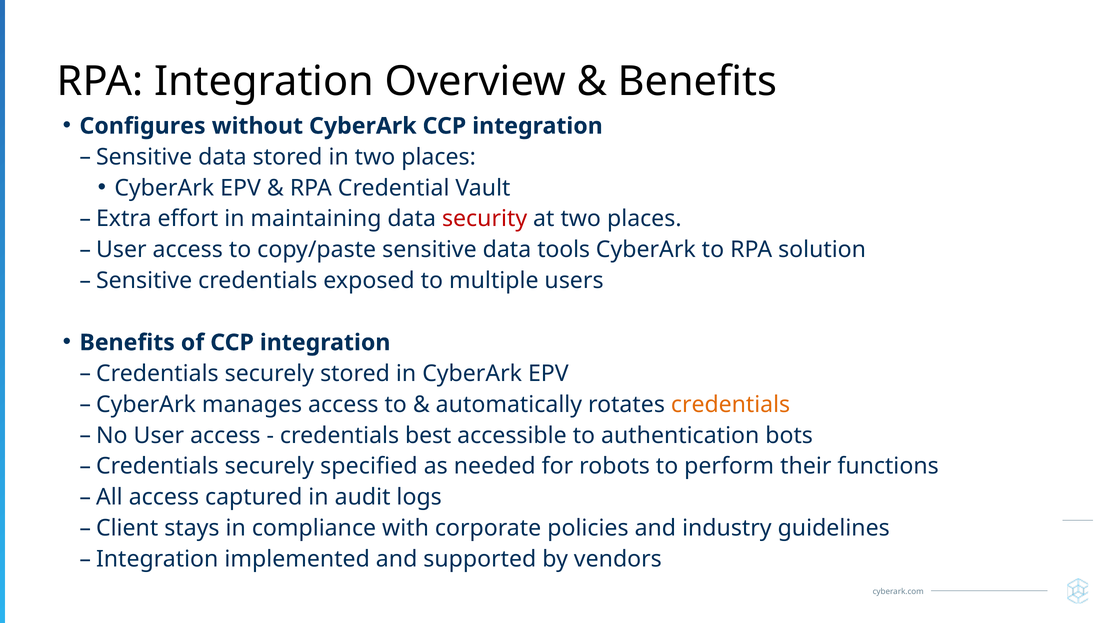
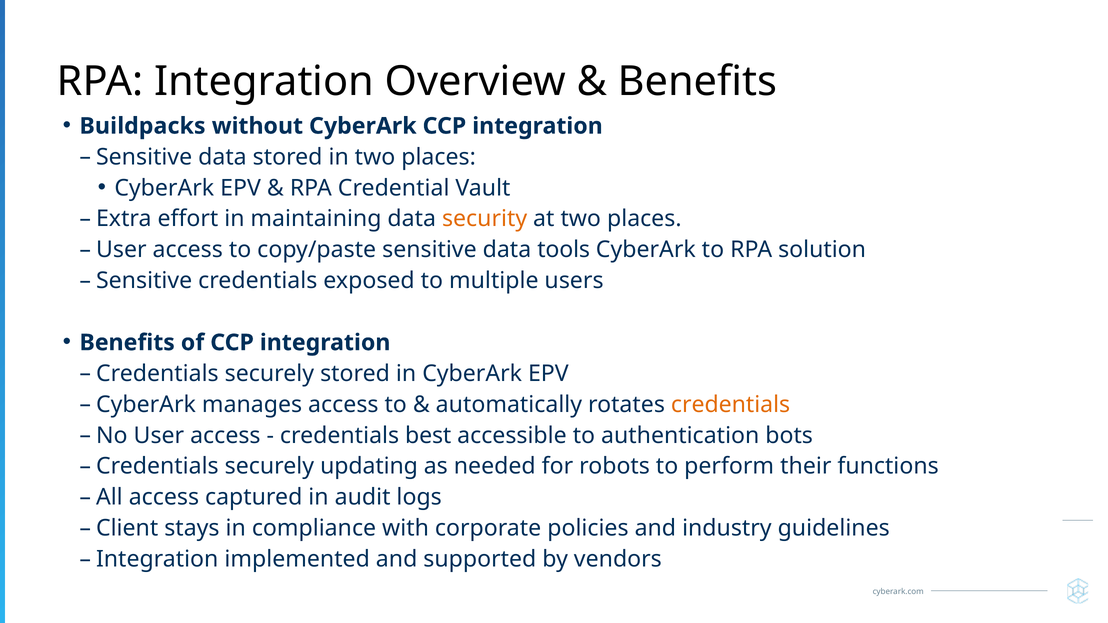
Configures: Configures -> Buildpacks (143, 126)
security colour: red -> orange (485, 219)
specified: specified -> updating (369, 467)
